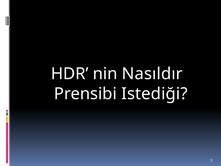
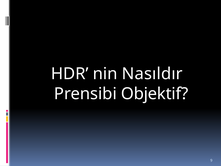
Istediği: Istediği -> Objektif (155, 94)
